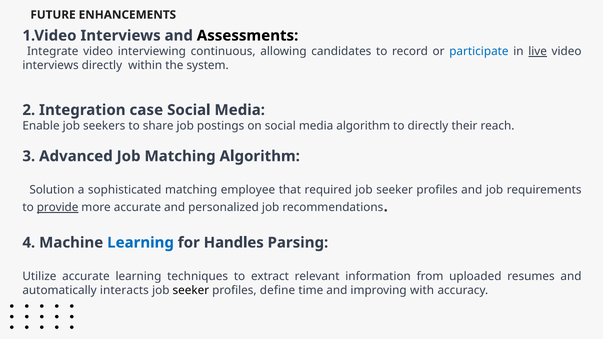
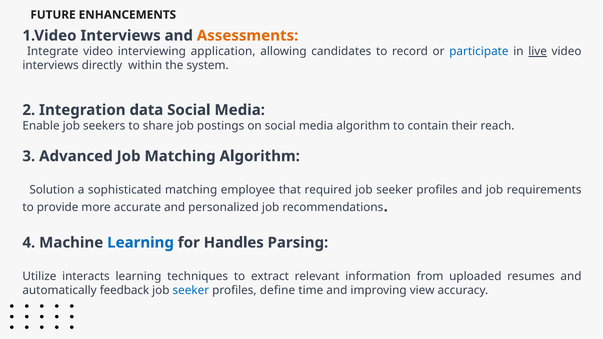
Assessments colour: black -> orange (248, 36)
continuous: continuous -> application (223, 51)
case: case -> data (146, 110)
to directly: directly -> contain (428, 126)
provide underline: present -> none (58, 208)
Utilize accurate: accurate -> interacts (86, 277)
interacts: interacts -> feedback (124, 291)
seeker colour: black -> blue (191, 291)
with: with -> view (422, 291)
